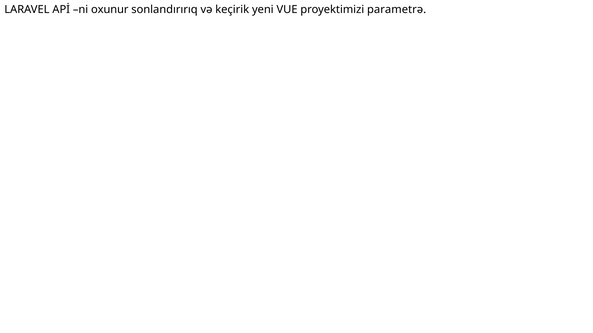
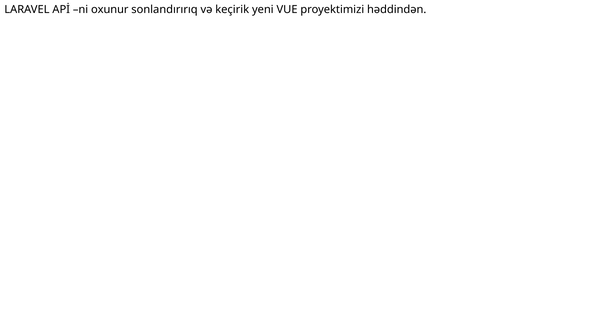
parametrə: parametrə -> həddindən (397, 10)
